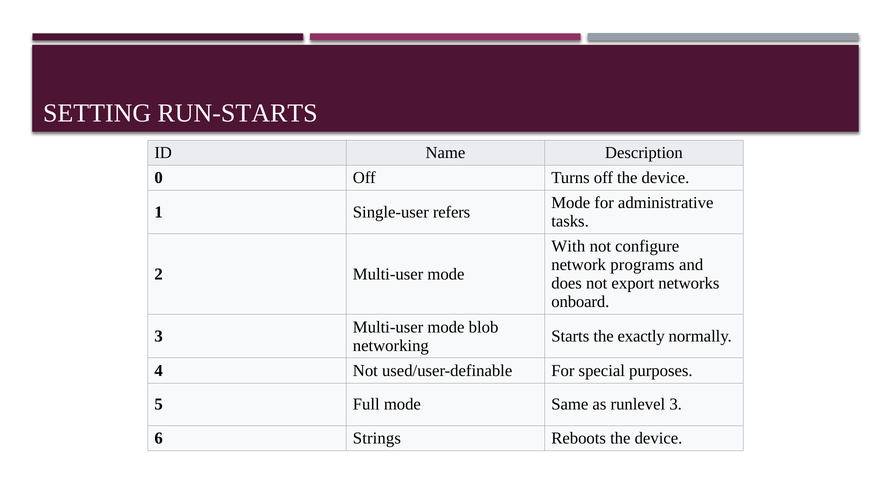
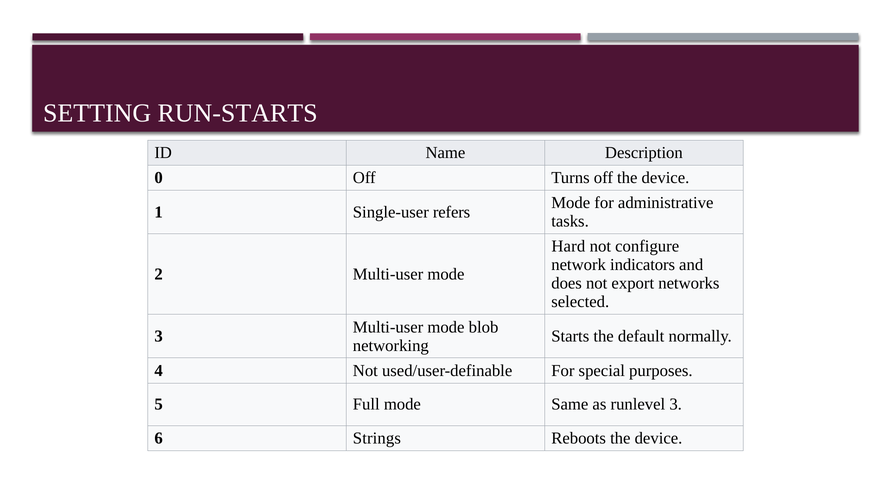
With: With -> Hard (568, 247)
programs: programs -> indicators (643, 265)
onboard: onboard -> selected (580, 302)
exactly: exactly -> default (641, 336)
